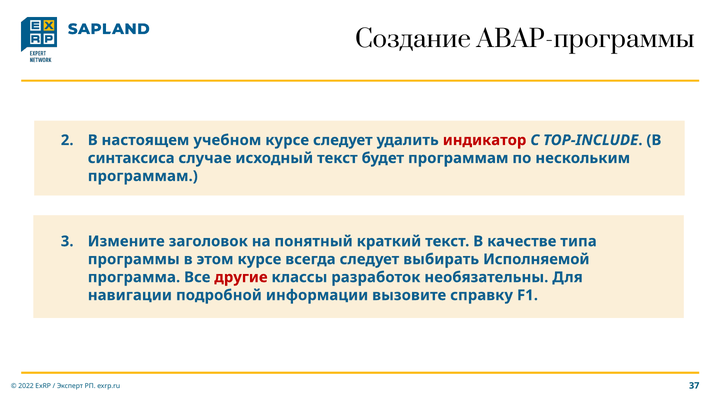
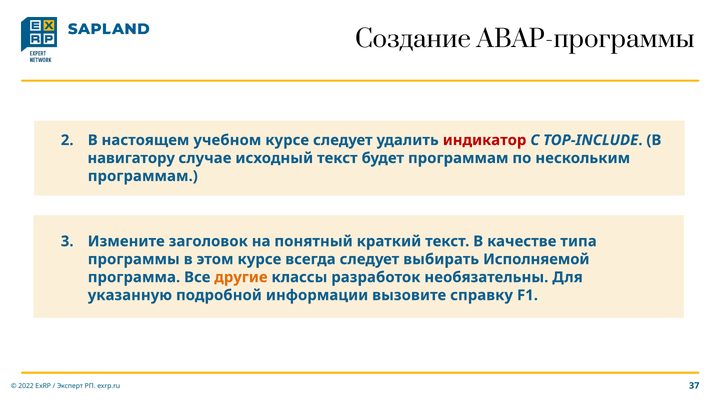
синтаксиса: синтаксиса -> навигатору (131, 158)
другие colour: red -> orange (241, 278)
навигации: навигации -> указанную (130, 296)
